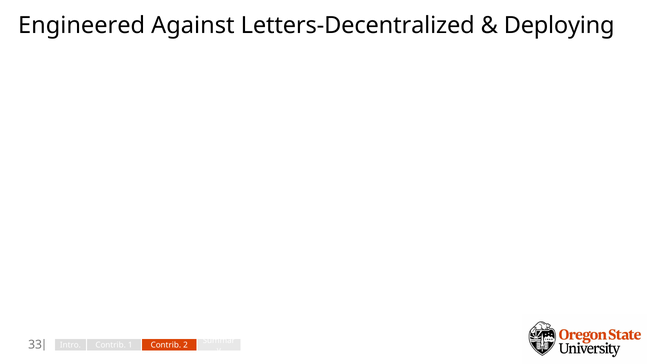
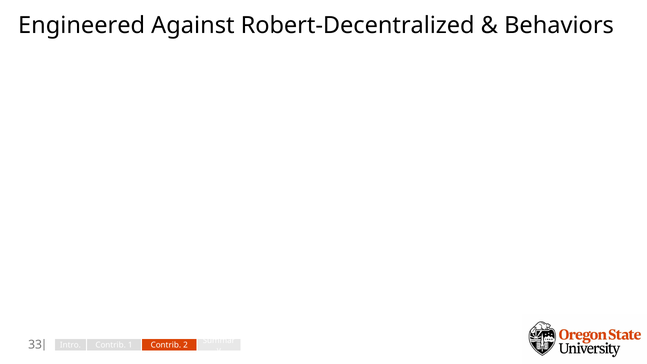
Letters-Decentralized: Letters-Decentralized -> Robert-Decentralized (358, 26)
Deploying: Deploying -> Behaviors (559, 26)
